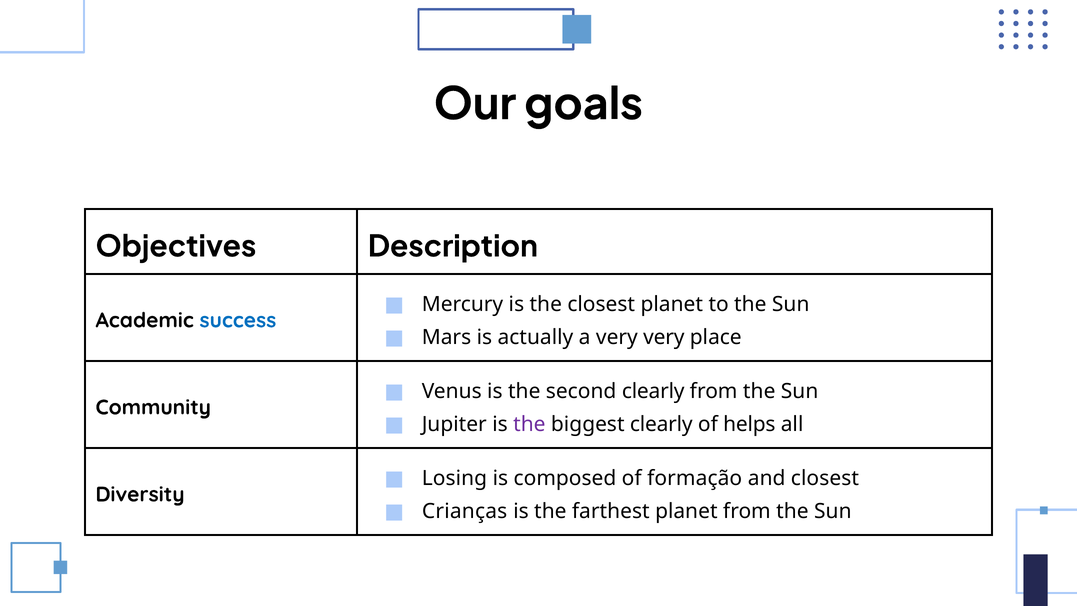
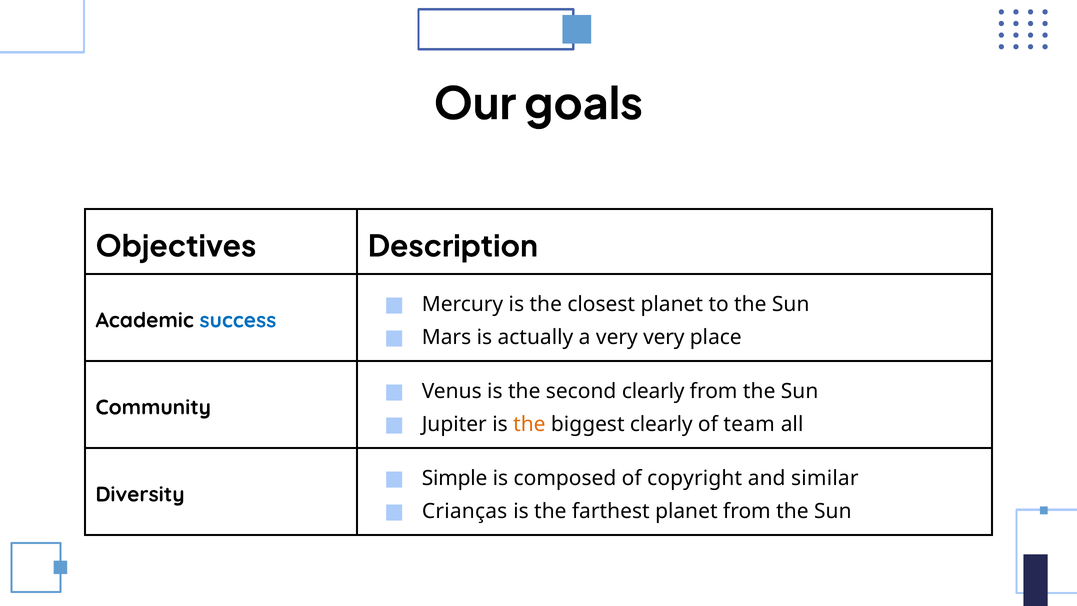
the colour: purple -> orange (529, 424)
helps: helps -> team (749, 424)
Losing: Losing -> Simple (455, 478)
formação: formação -> copyright (695, 478)
and closest: closest -> similar (825, 478)
